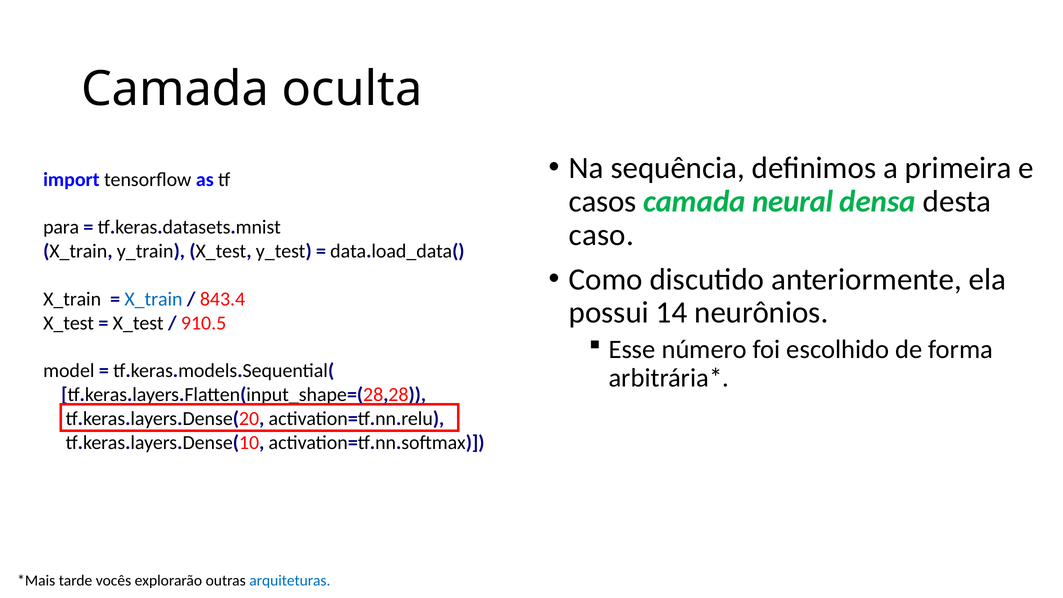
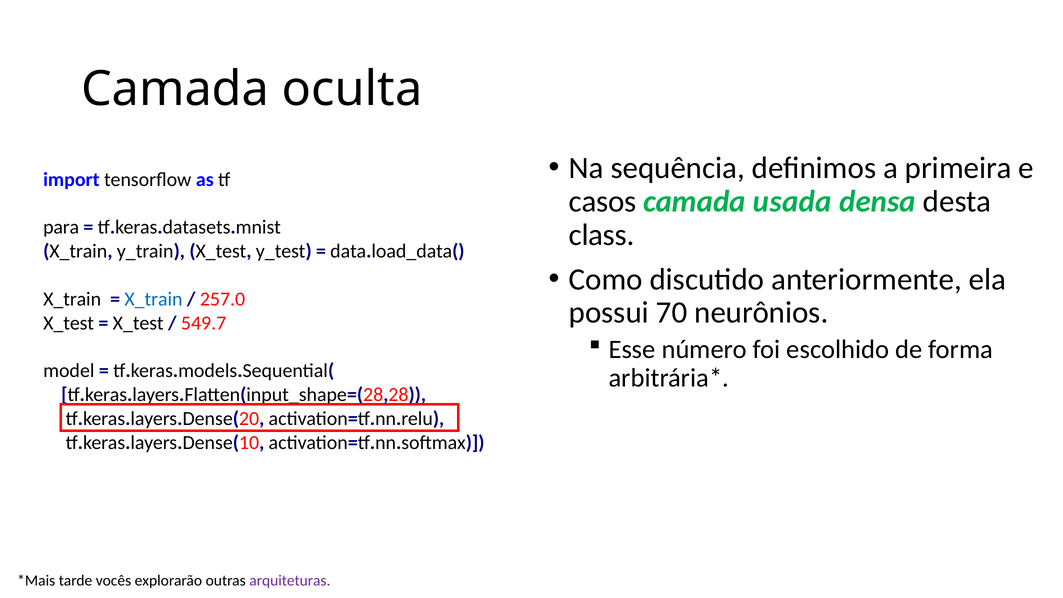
neural: neural -> usada (792, 201)
caso: caso -> class (602, 235)
843.4: 843.4 -> 257.0 (223, 299)
14: 14 -> 70 (672, 313)
910.5: 910.5 -> 549.7 (204, 323)
arquiteturas colour: blue -> purple (290, 580)
